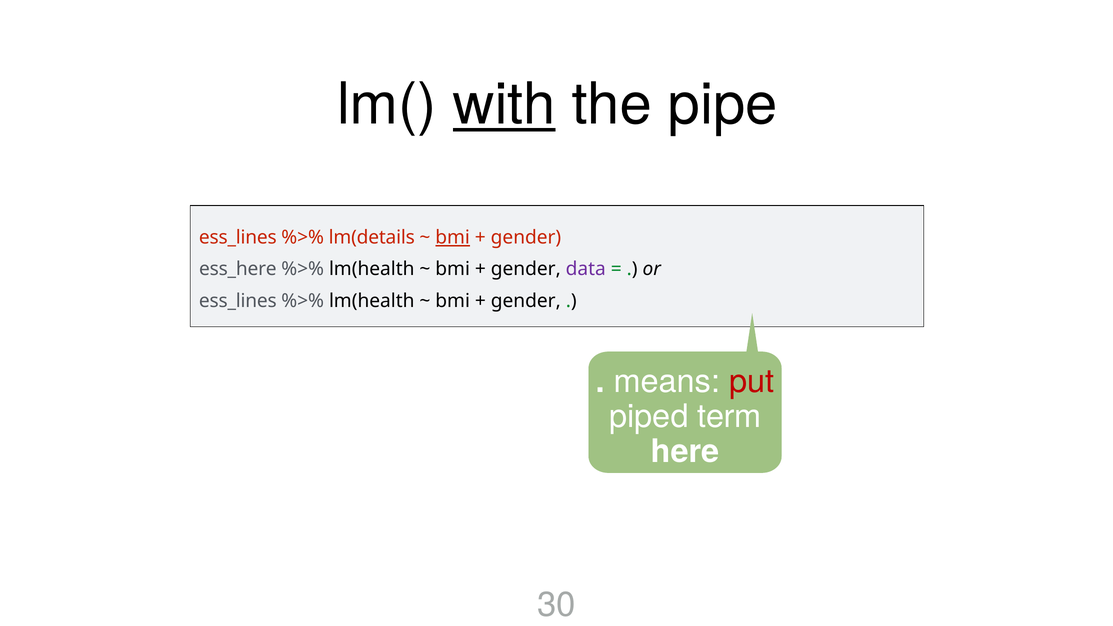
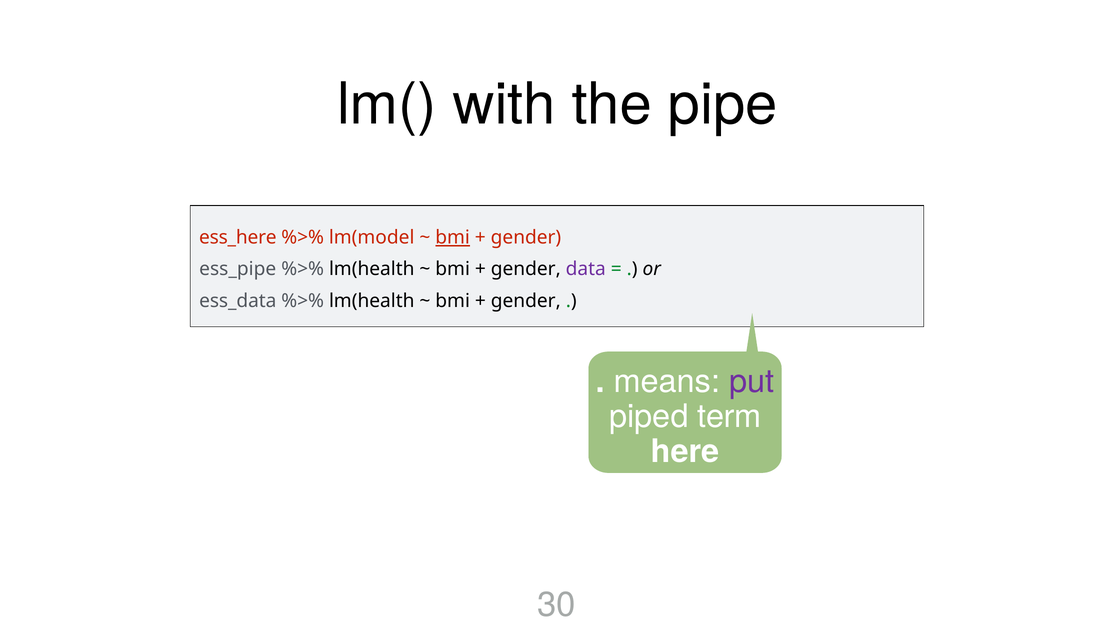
with underline: present -> none (504, 105)
ess_lines: ess_lines -> ess_here (238, 238)
lm(details: lm(details -> lm(model (372, 238)
ess_here: ess_here -> ess_pipe (238, 269)
ess_lines: ess_lines -> ess_data (238, 301)
put colour: red -> purple (752, 382)
